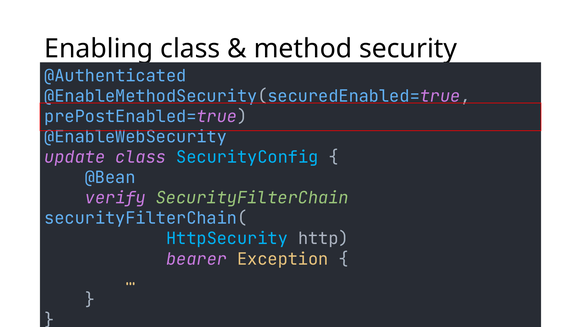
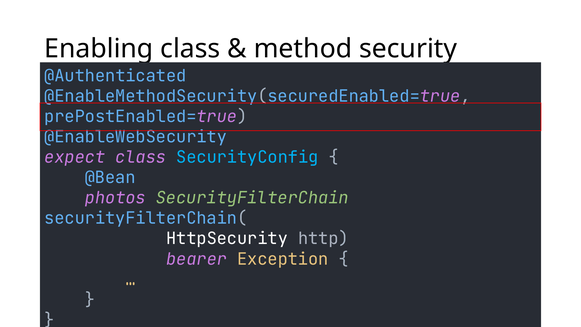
update: update -> expect (75, 157)
verify: verify -> photos (115, 198)
HttpSecurity colour: light blue -> white (227, 239)
